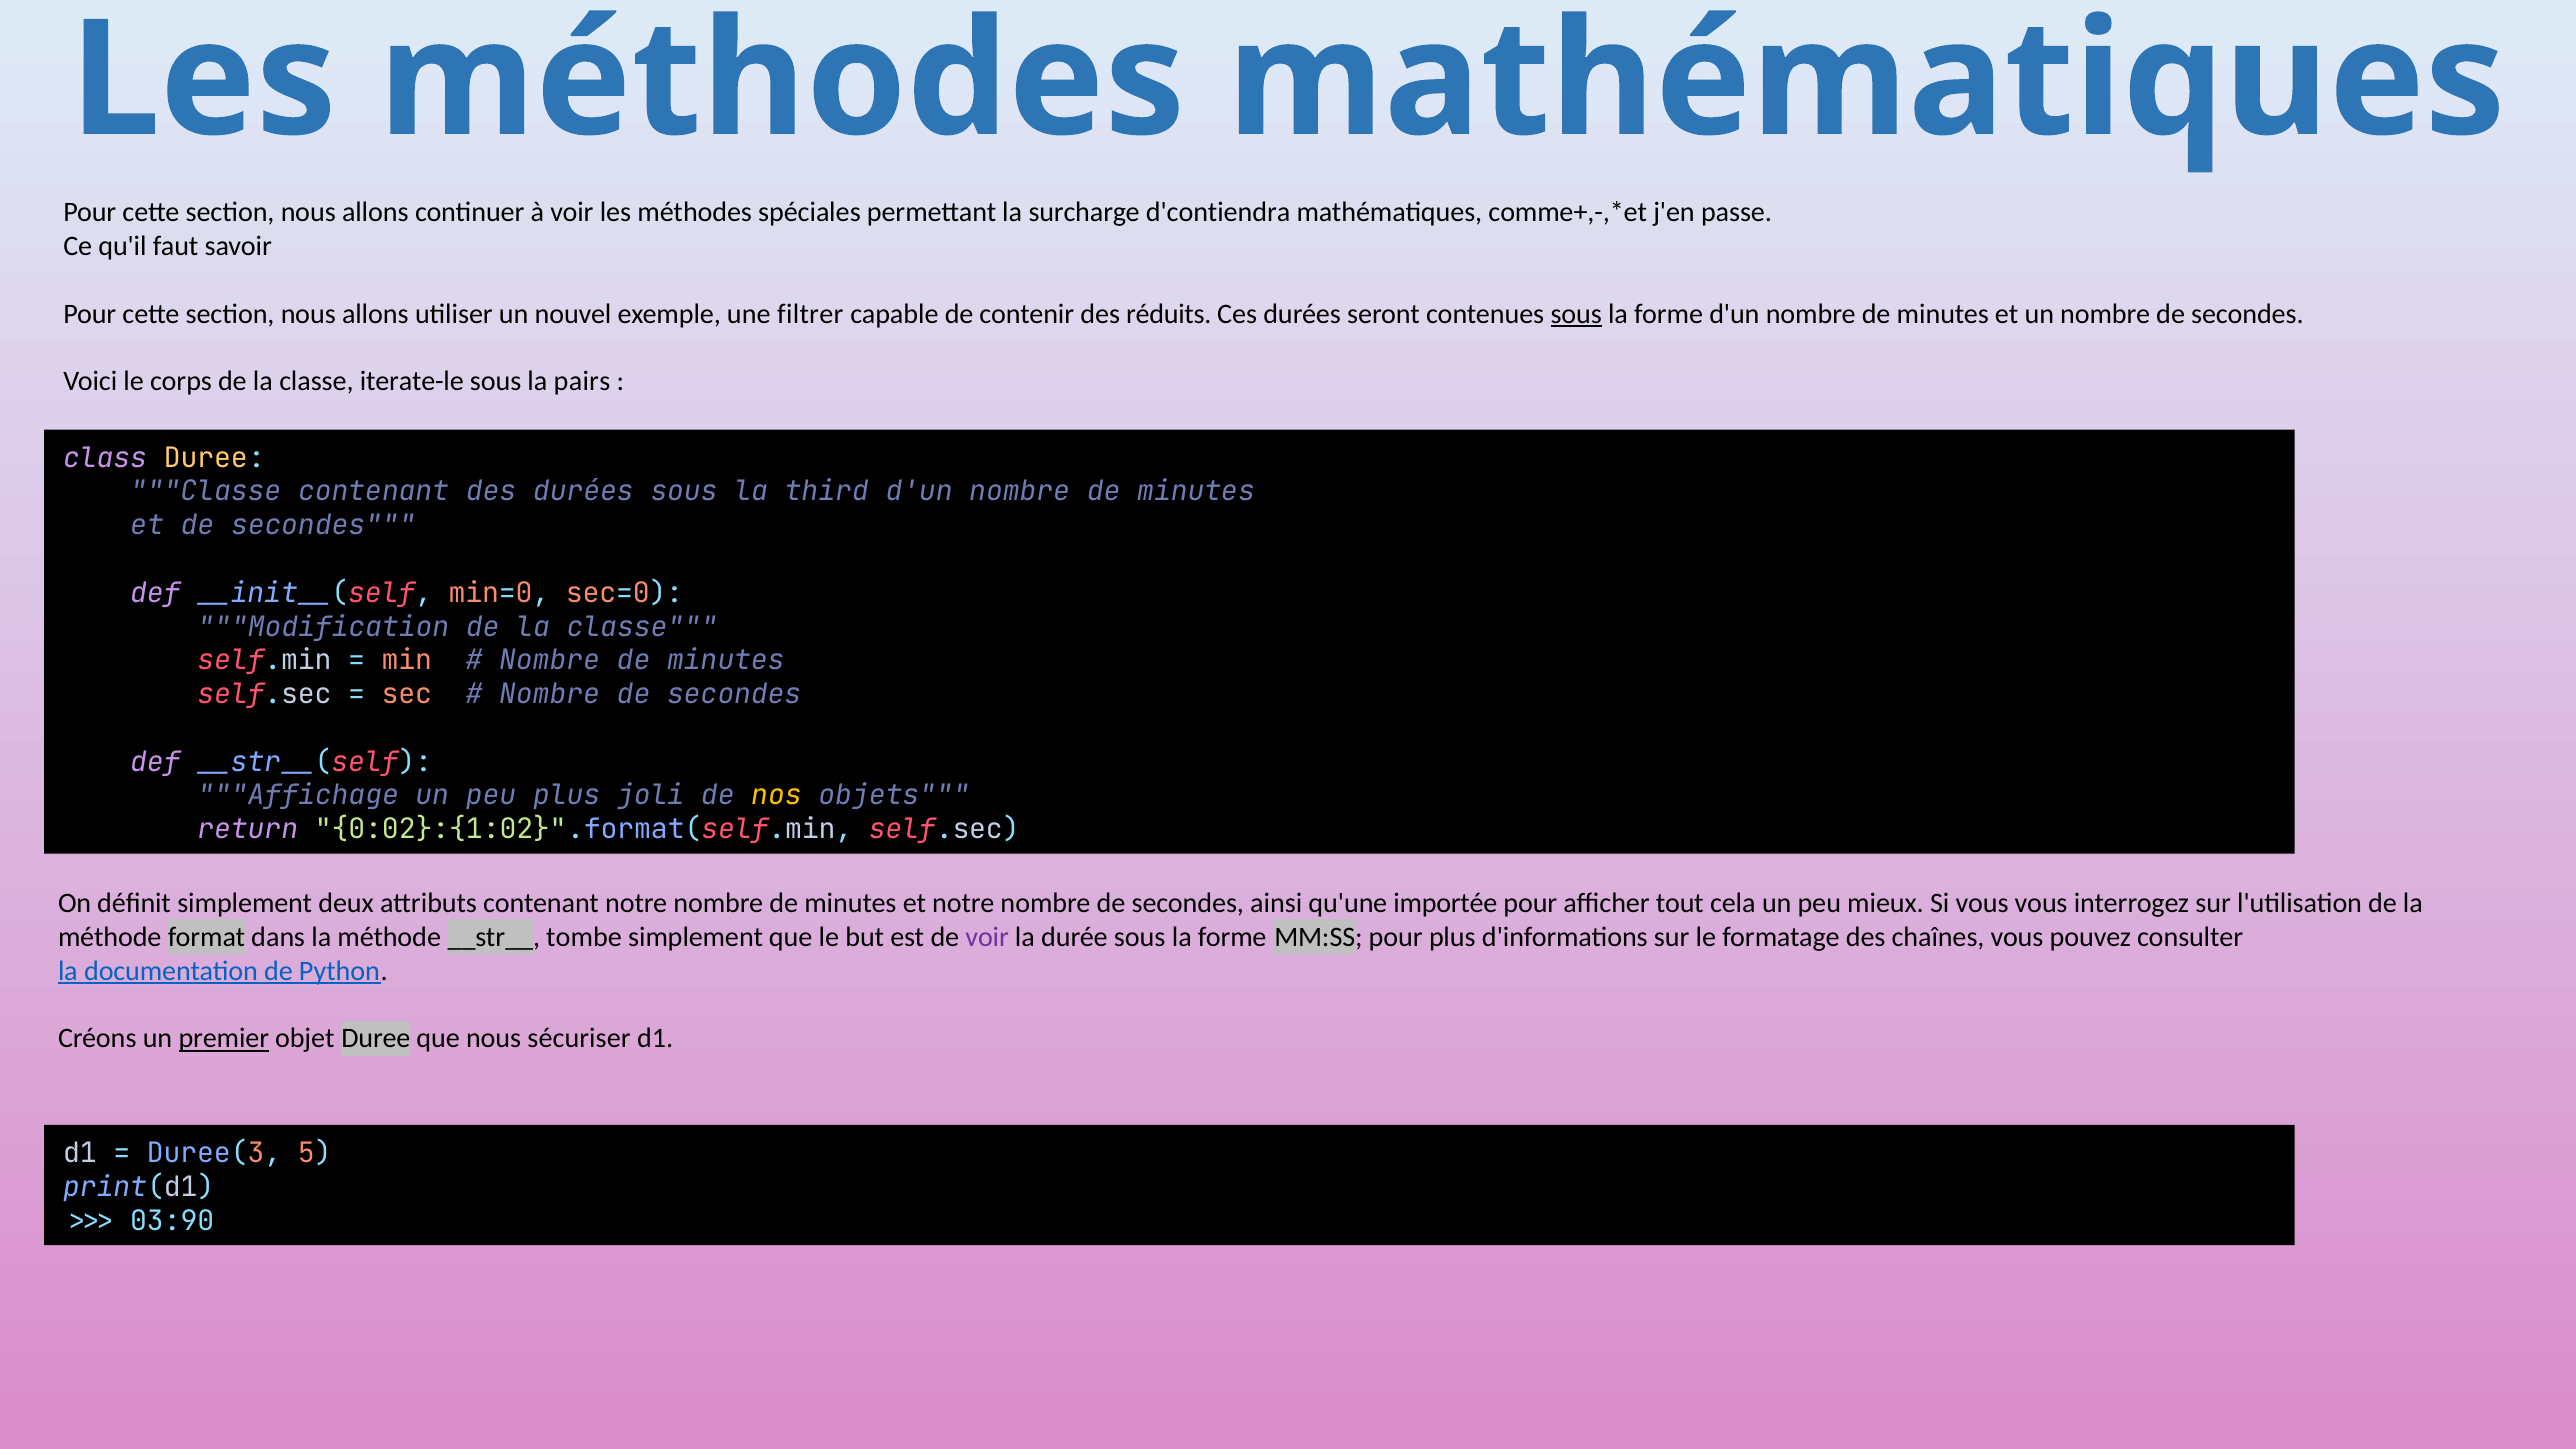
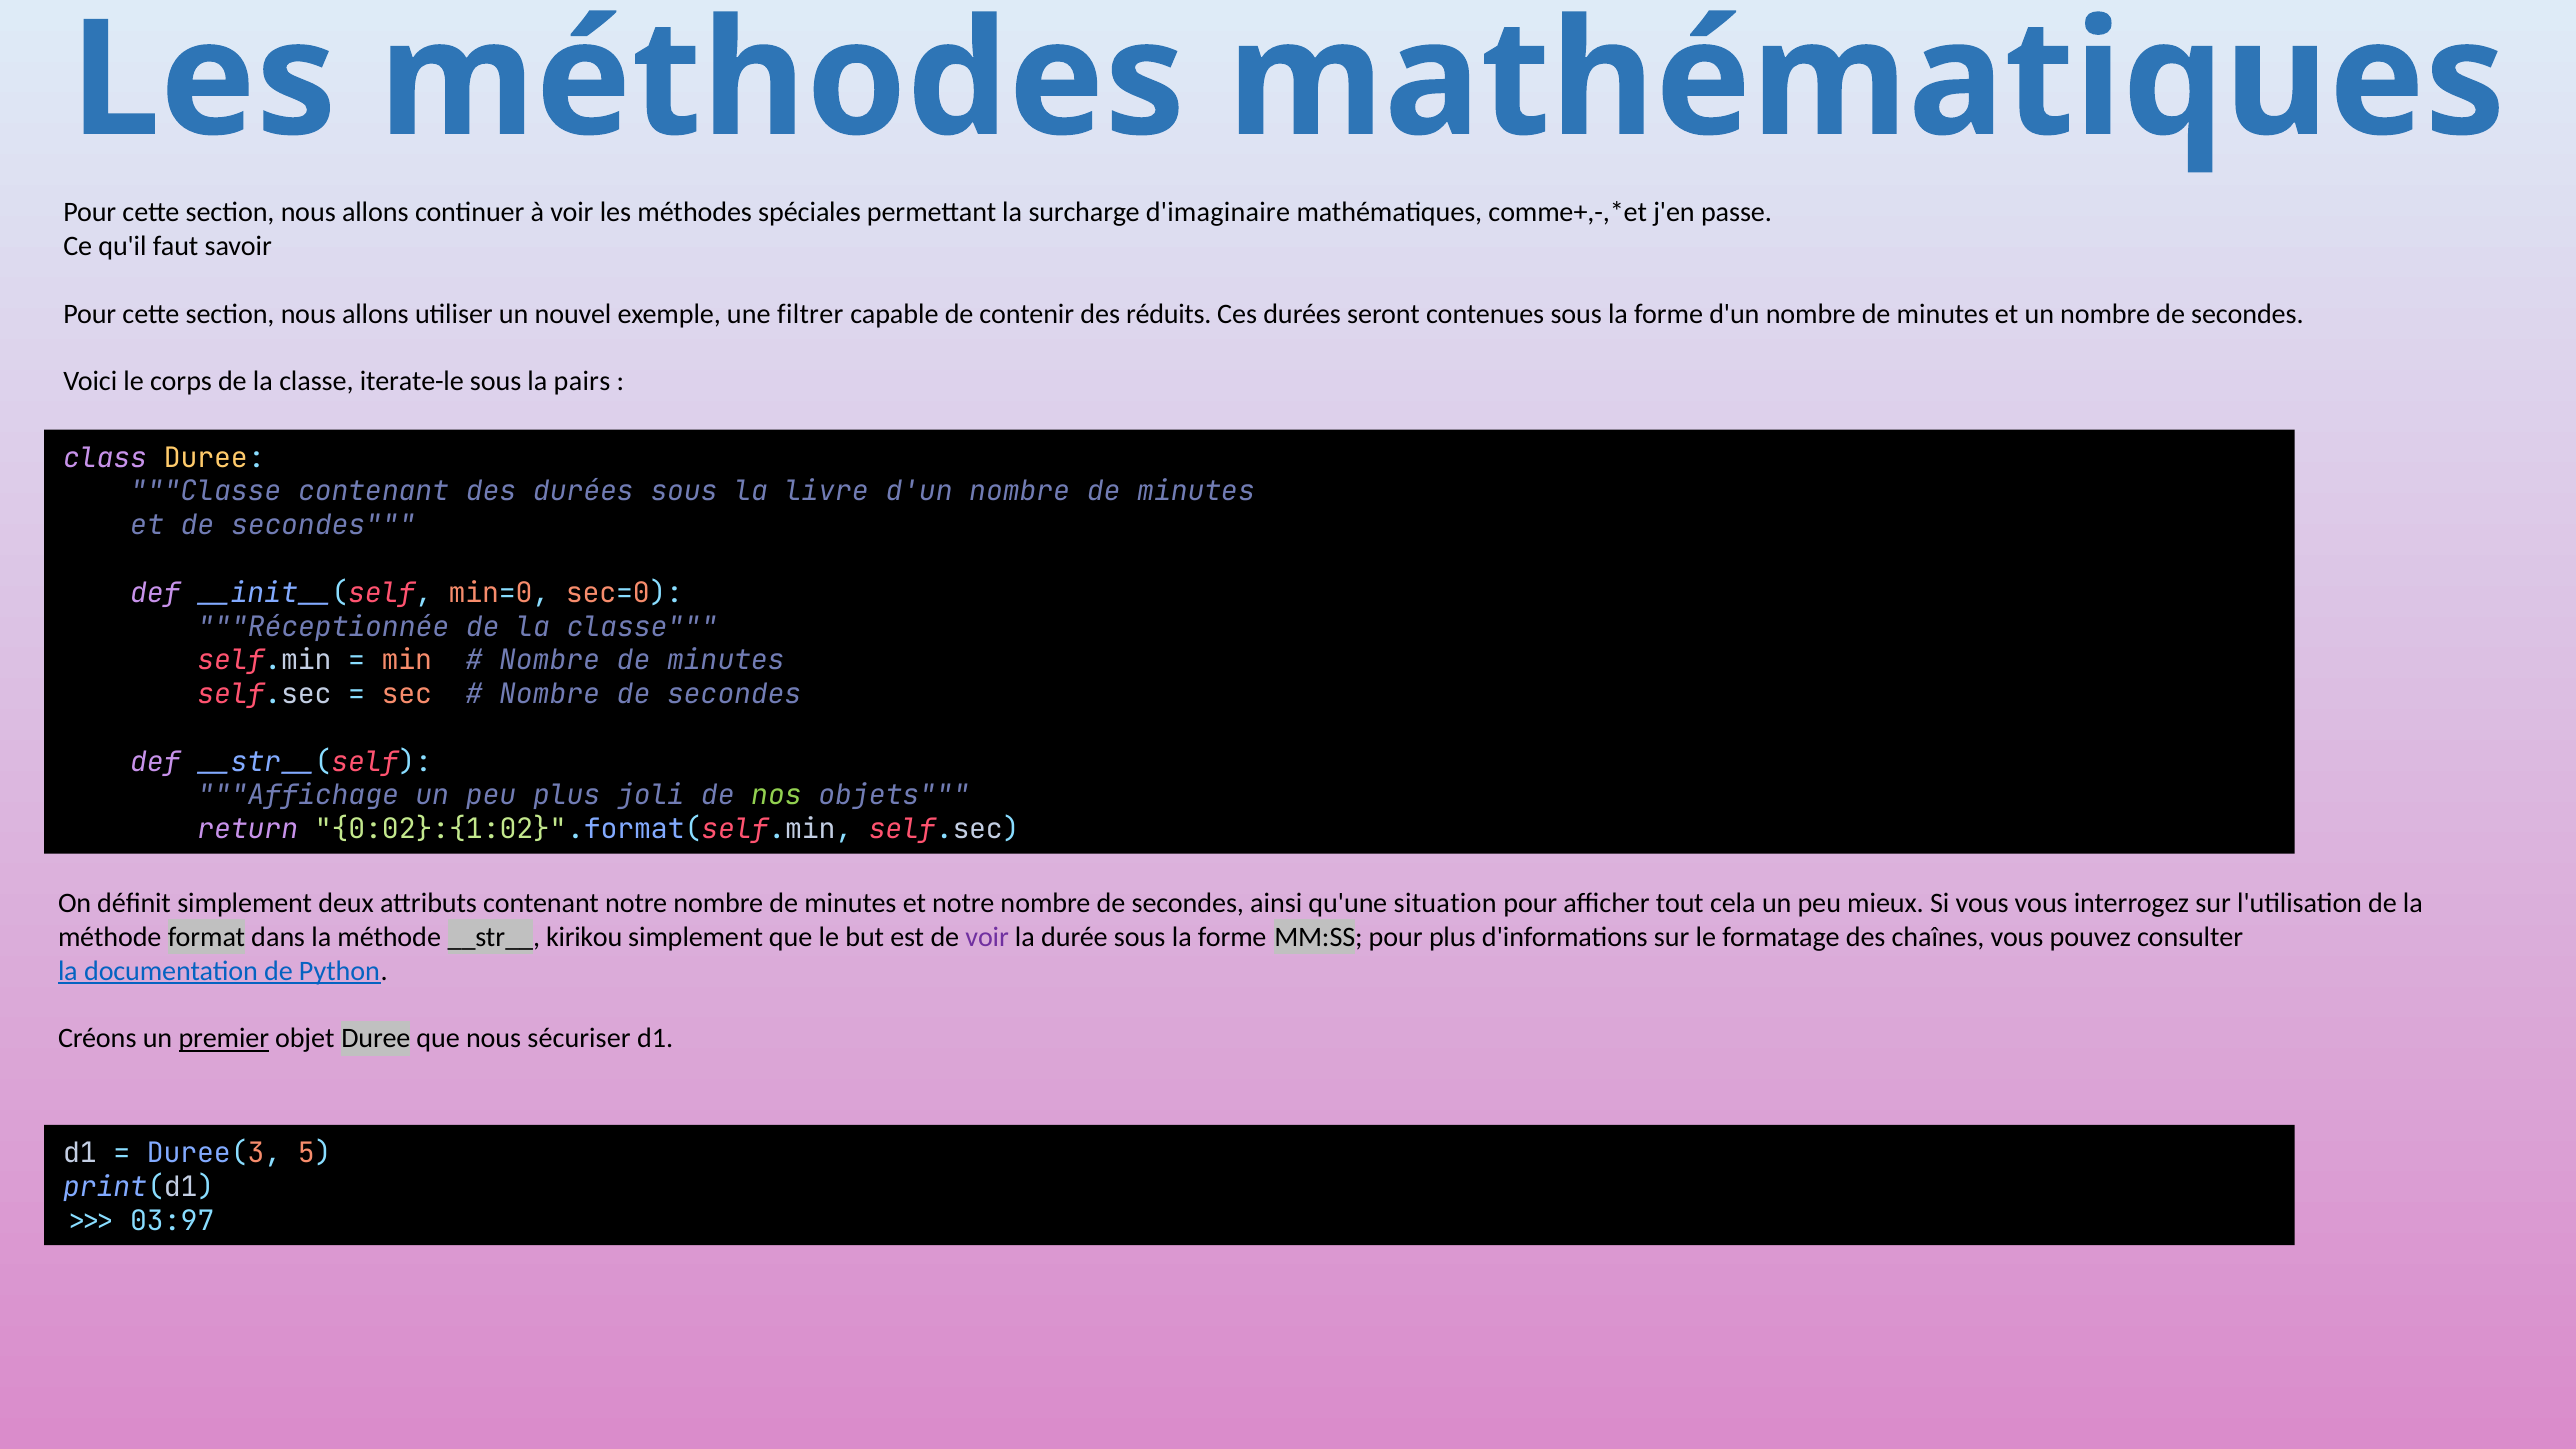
d'contiendra: d'contiendra -> d'imaginaire (1218, 213)
sous underline: present -> none (1576, 314)
third: third -> livre (827, 492)
Modification: Modification -> Réceptionnée (323, 627)
nos colour: yellow -> light green (776, 796)
importée: importée -> situation (1445, 903)
tombe: tombe -> kirikou (584, 937)
03:90: 03:90 -> 03:97 (172, 1221)
